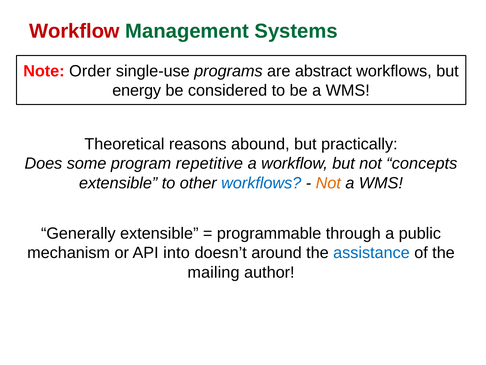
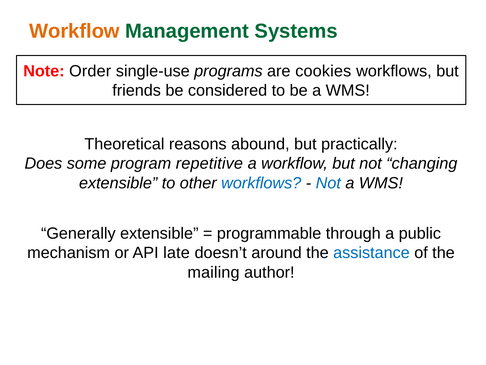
Workflow colour: red -> orange (74, 31)
abstract: abstract -> cookies (323, 71)
energy: energy -> friends (137, 91)
concepts: concepts -> changing (422, 163)
Not colour: orange -> blue (328, 183)
into: into -> late (177, 252)
